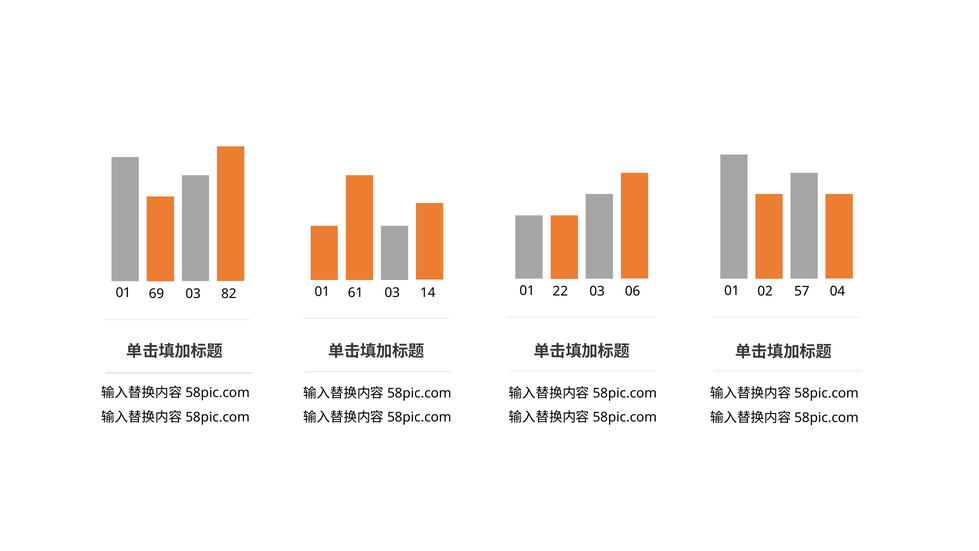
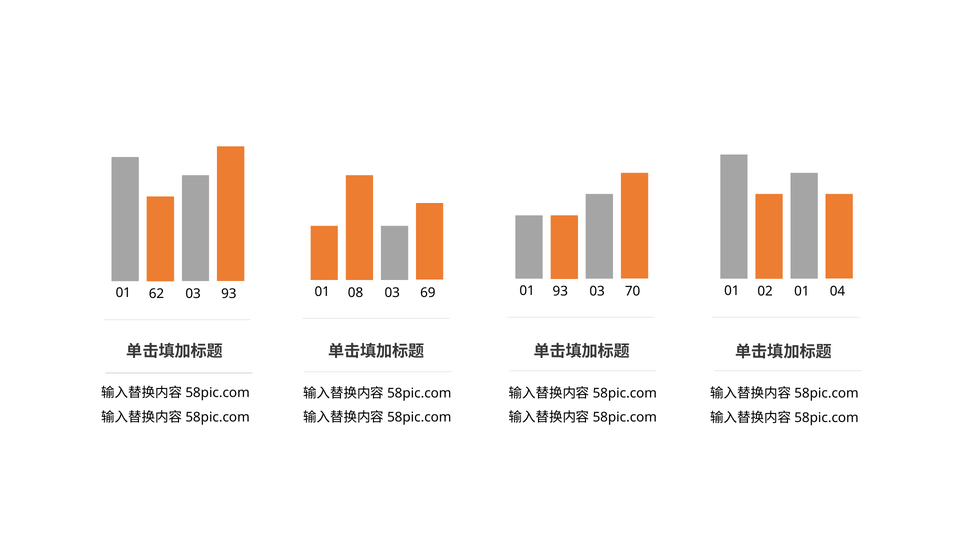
69: 69 -> 62 (156, 294)
03 82: 82 -> 93 (229, 294)
61: 61 -> 08 (356, 292)
14: 14 -> 69 (428, 292)
01 22: 22 -> 93 (560, 291)
06: 06 -> 70 (633, 291)
02 57: 57 -> 01 (802, 291)
